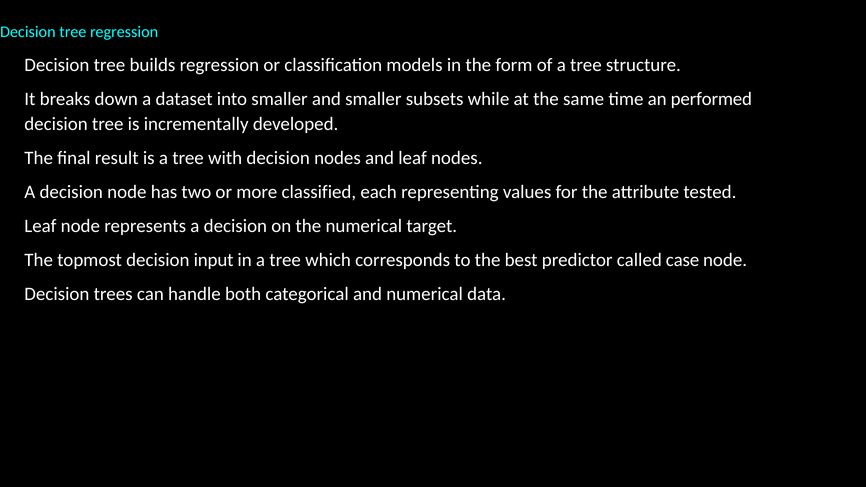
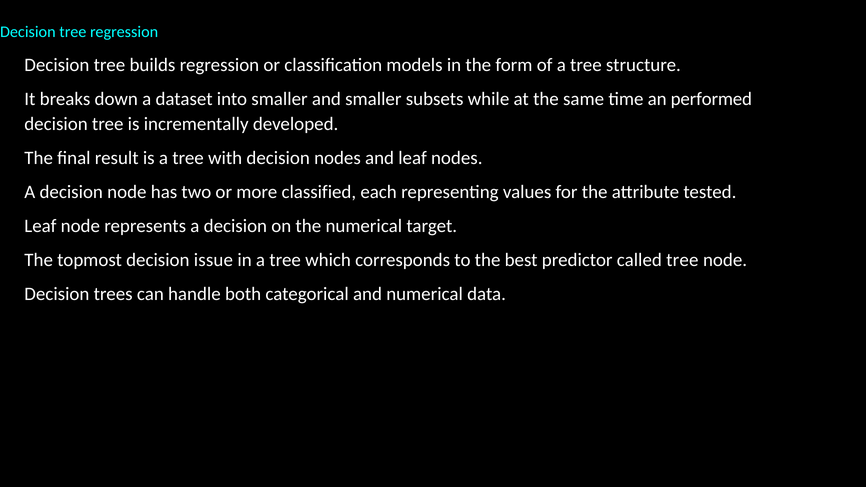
input: input -> issue (213, 260)
called case: case -> tree (682, 260)
